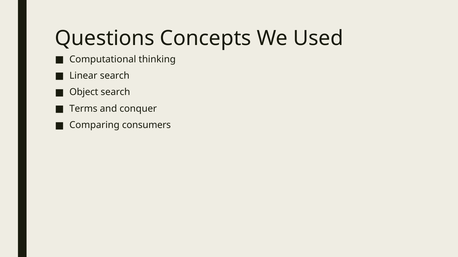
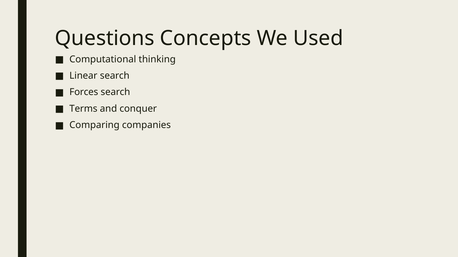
Object: Object -> Forces (84, 92)
consumers: consumers -> companies (146, 125)
